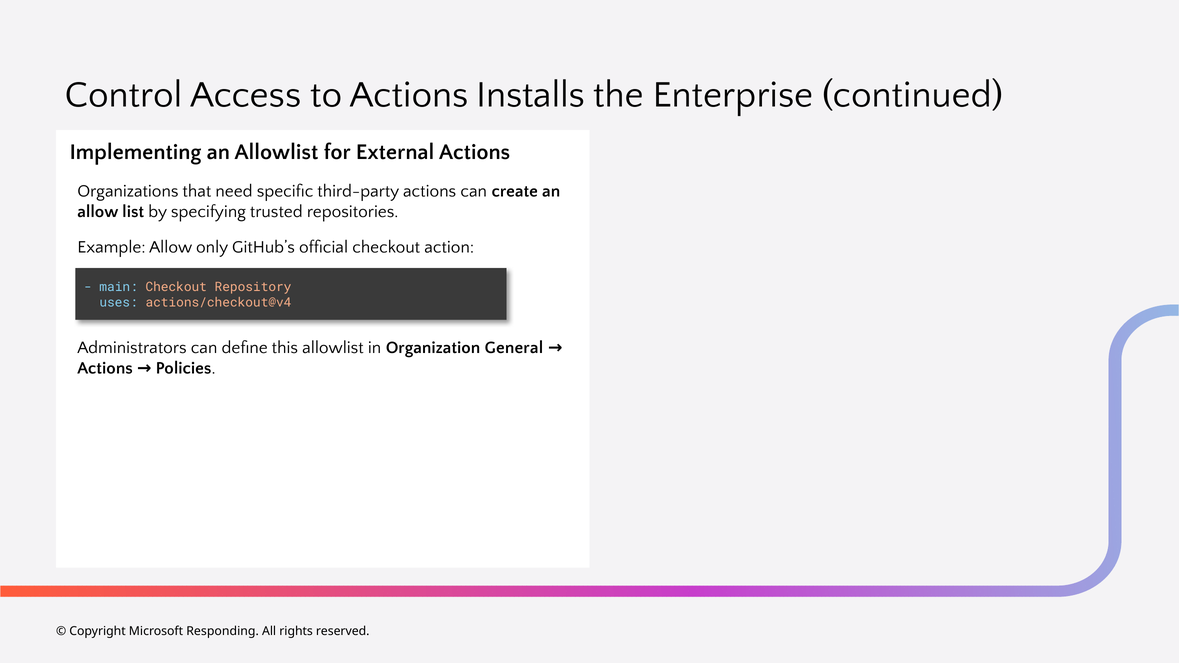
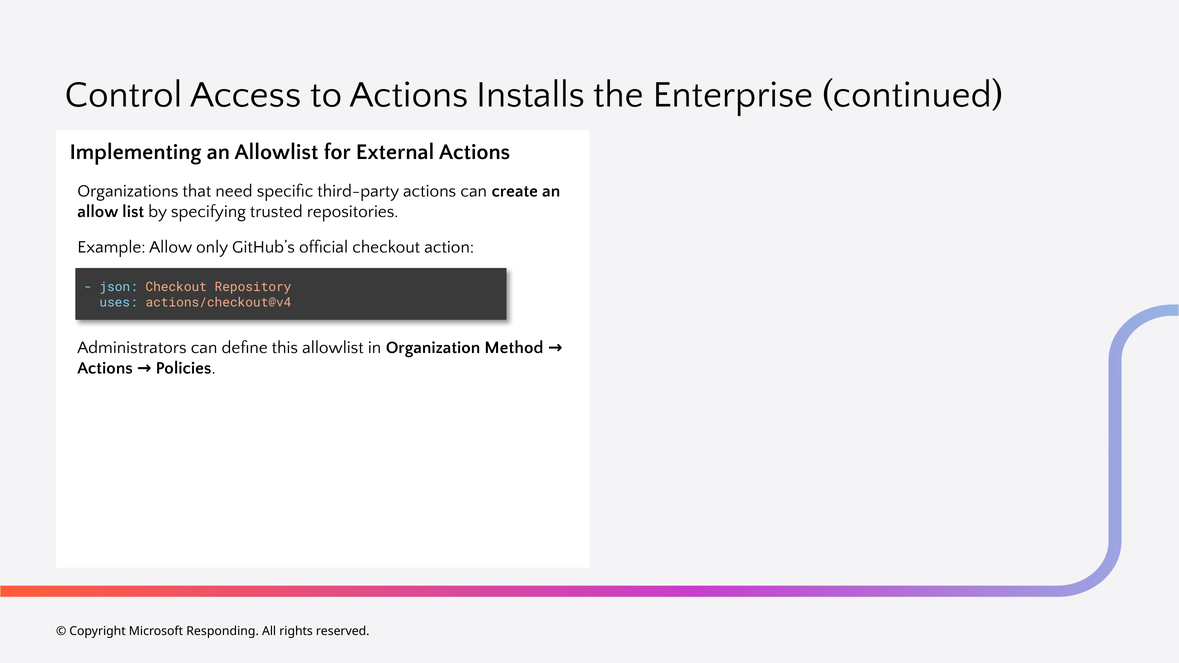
main: main -> json (119, 287)
General: General -> Method (514, 348)
